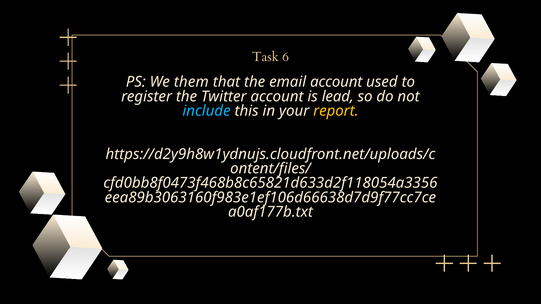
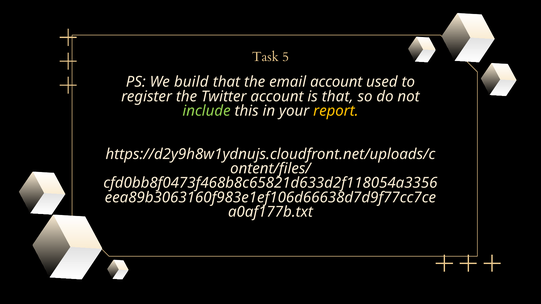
6: 6 -> 5 (286, 57)
them: them -> build (191, 82)
is lead: lead -> that (338, 97)
include colour: light blue -> light green (207, 111)
